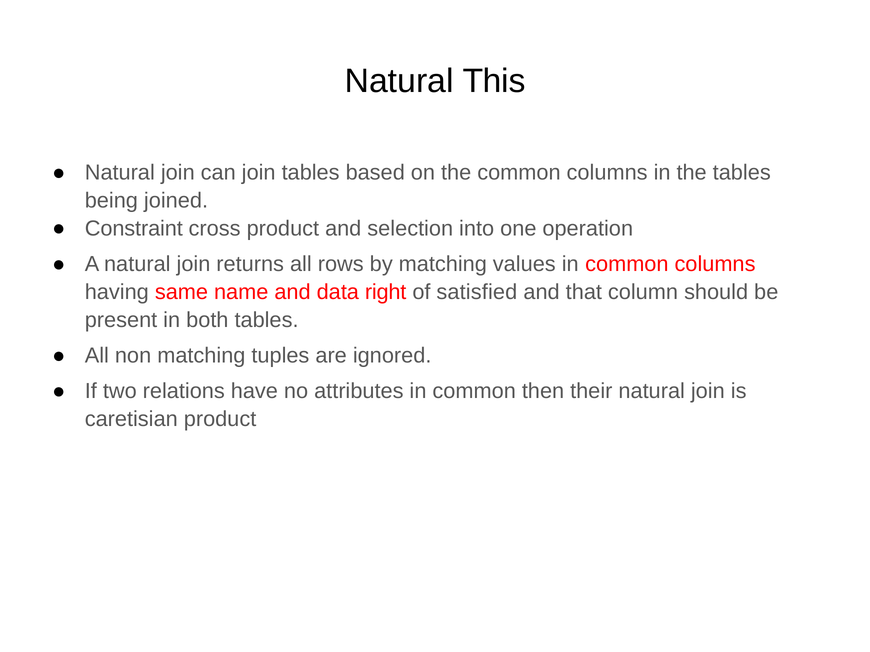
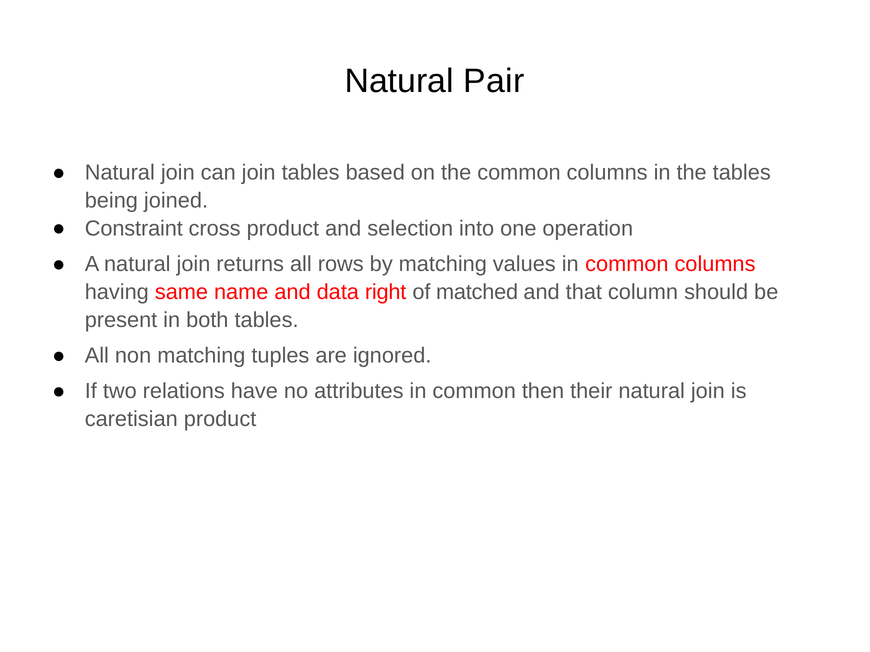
This: This -> Pair (494, 81)
satisfied: satisfied -> matched (477, 292)
